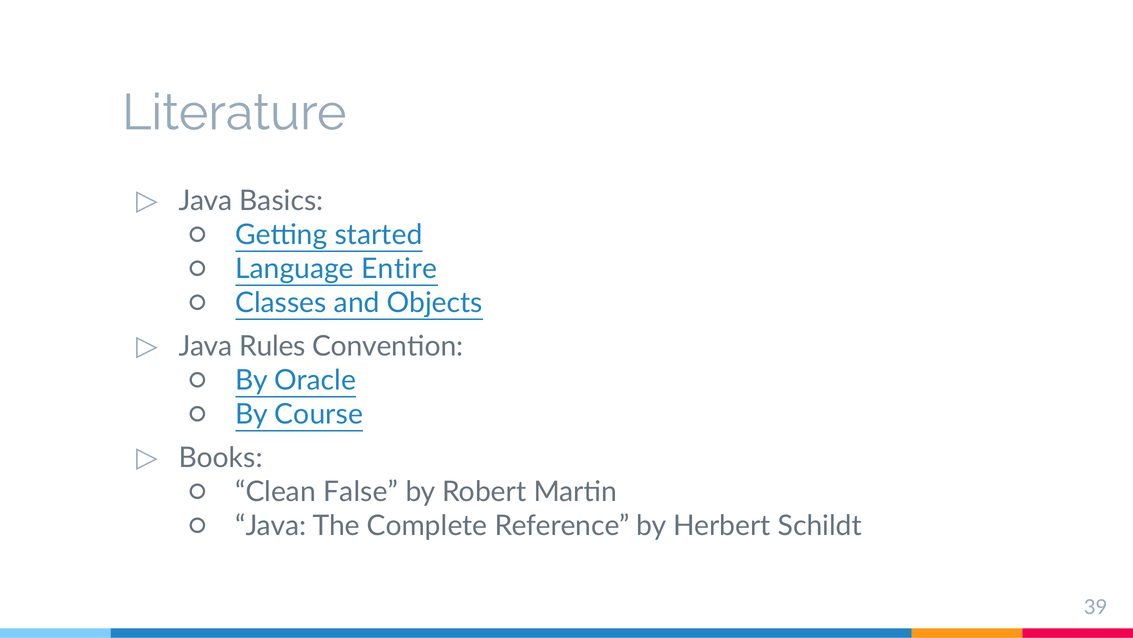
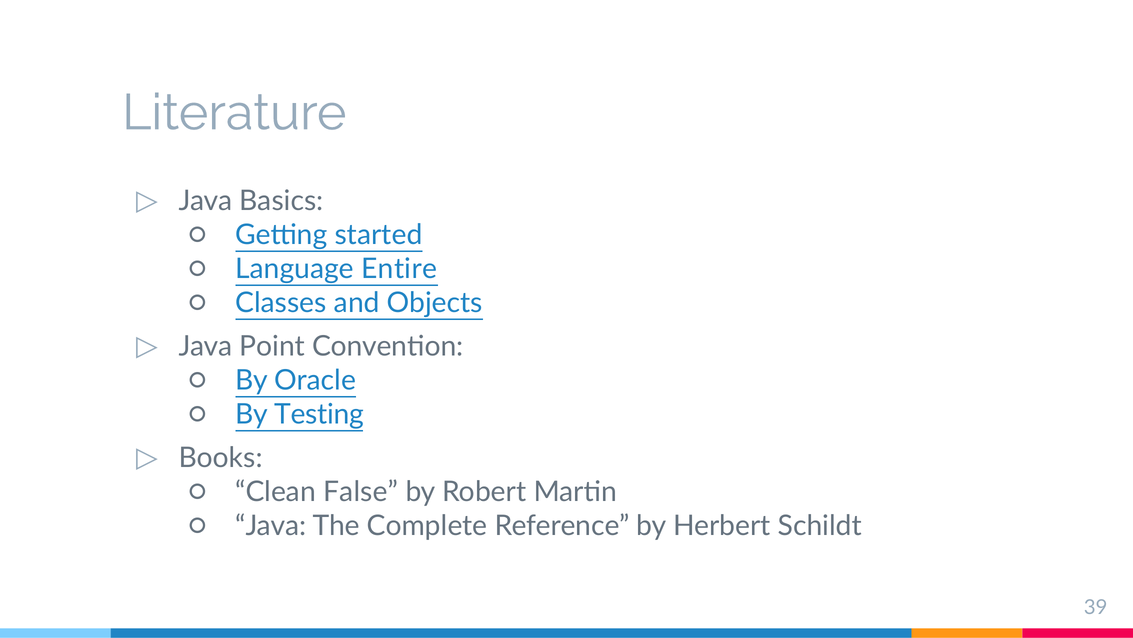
Rules: Rules -> Point (272, 346)
Course: Course -> Testing (319, 414)
